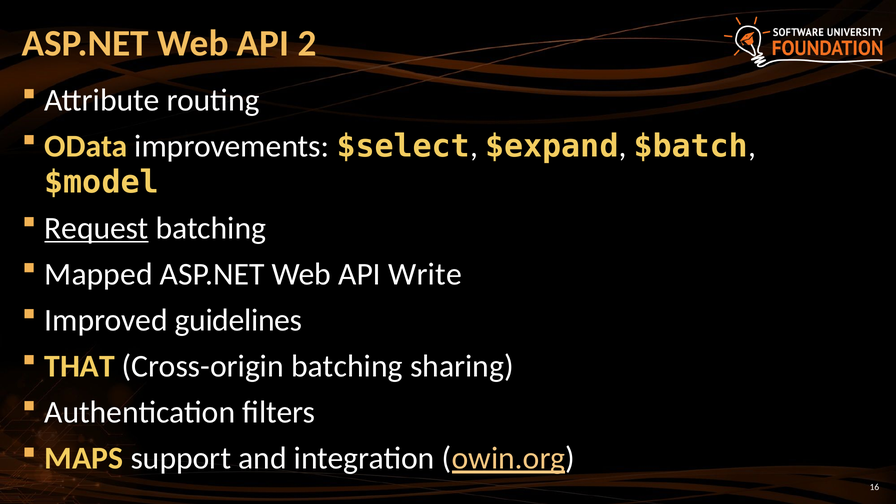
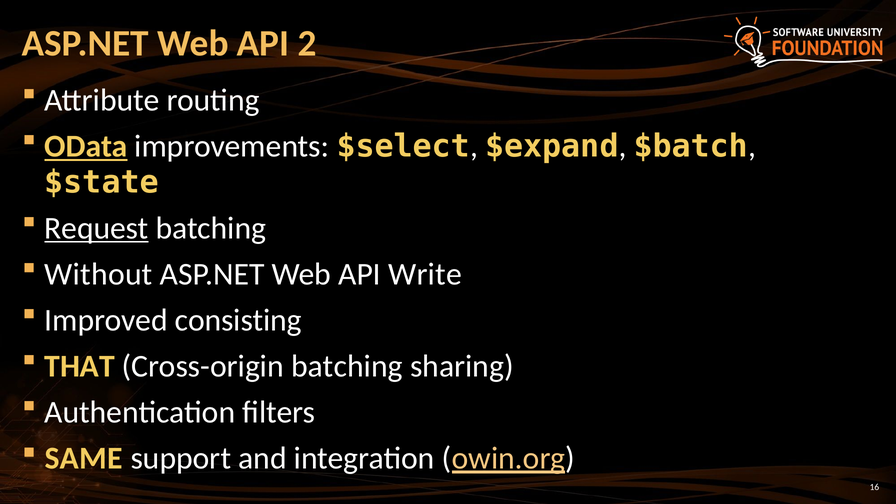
OData underline: none -> present (86, 146)
$model: $model -> $state (102, 182)
Mapped: Mapped -> Without (98, 274)
guidelines: guidelines -> consisting (238, 320)
MAPS: MAPS -> SAME (84, 458)
